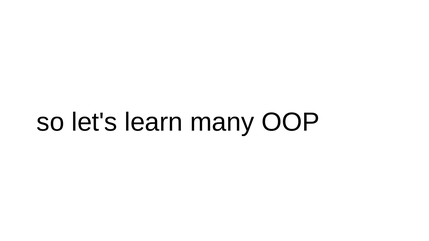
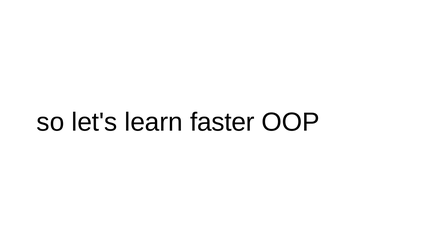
many: many -> faster (222, 122)
